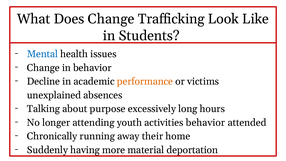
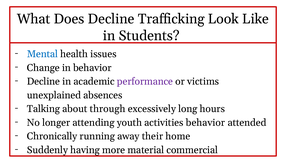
Does Change: Change -> Decline (111, 19)
performance colour: orange -> purple (145, 81)
purpose: purpose -> through (108, 109)
deportation: deportation -> commercial (192, 150)
